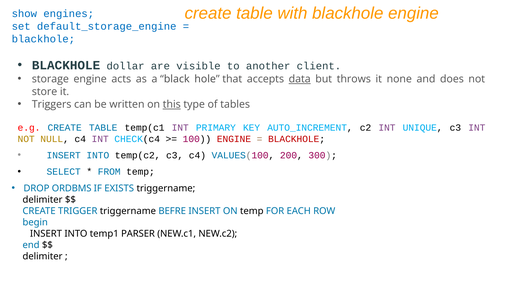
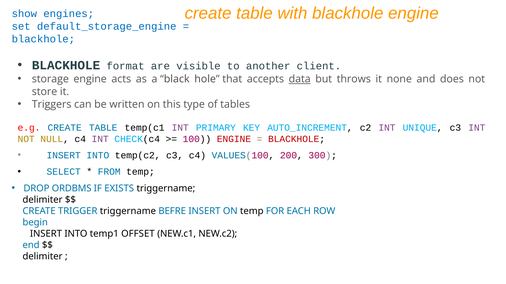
dollar: dollar -> format (126, 66)
this underline: present -> none (172, 105)
PARSER: PARSER -> OFFSET (138, 234)
